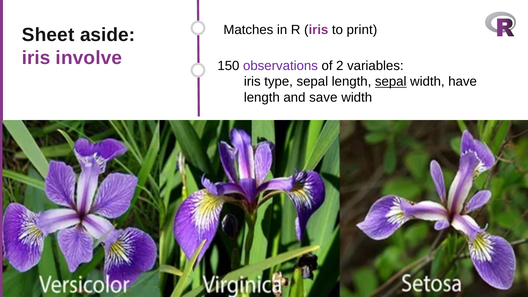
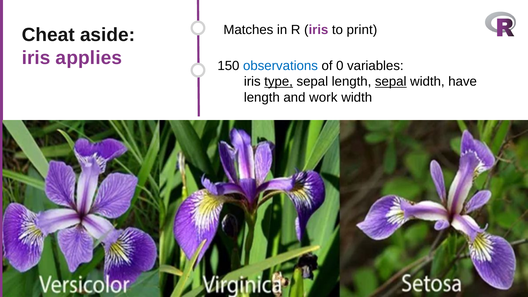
Sheet: Sheet -> Cheat (48, 35)
involve: involve -> applies (89, 58)
observations colour: purple -> blue (280, 66)
2: 2 -> 0 (340, 66)
type underline: none -> present (279, 82)
save: save -> work (323, 97)
